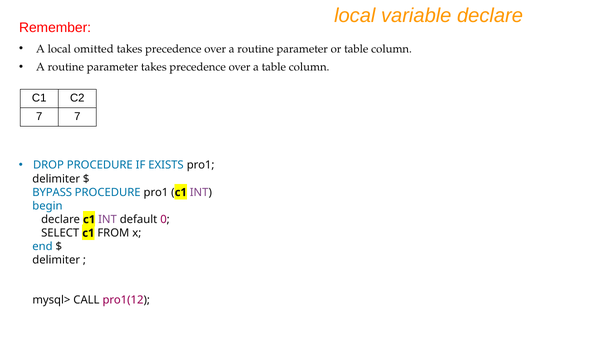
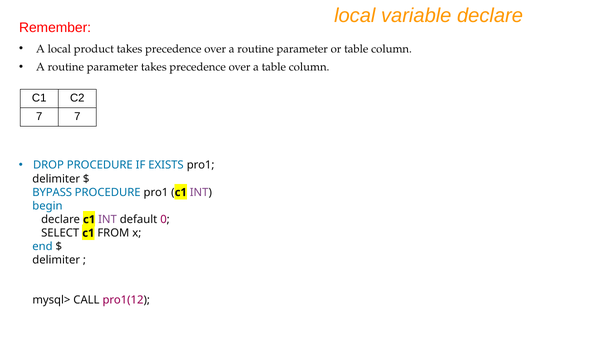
omitted: omitted -> product (94, 49)
